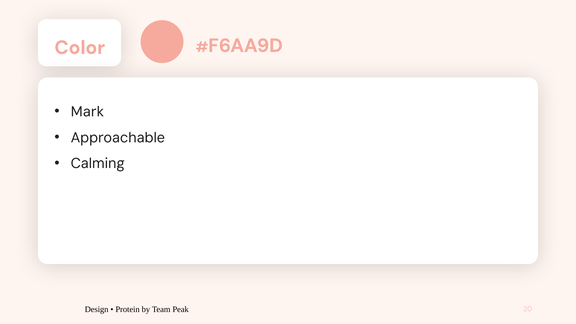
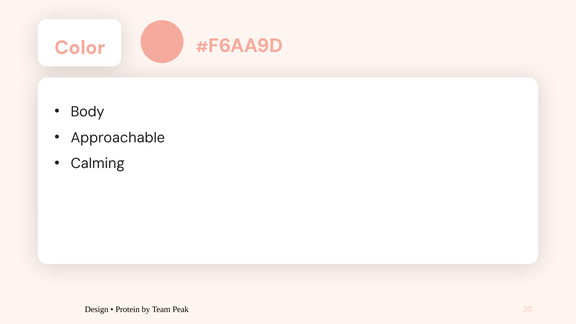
Mark: Mark -> Body (88, 112)
